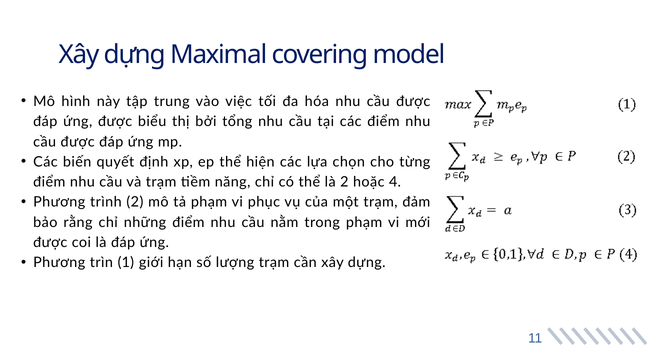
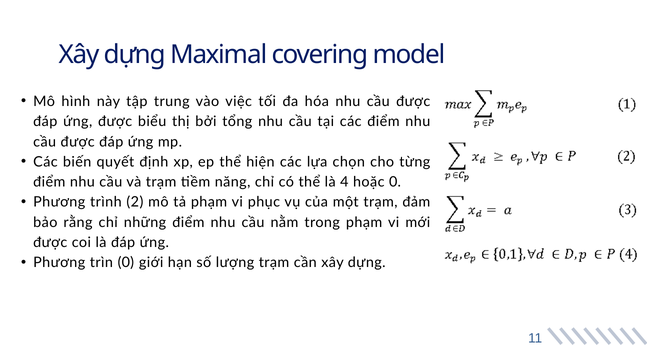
là 2: 2 -> 4 (344, 182)
hoặc 4: 4 -> 0 (395, 182)
trìn 1: 1 -> 0 (126, 262)
